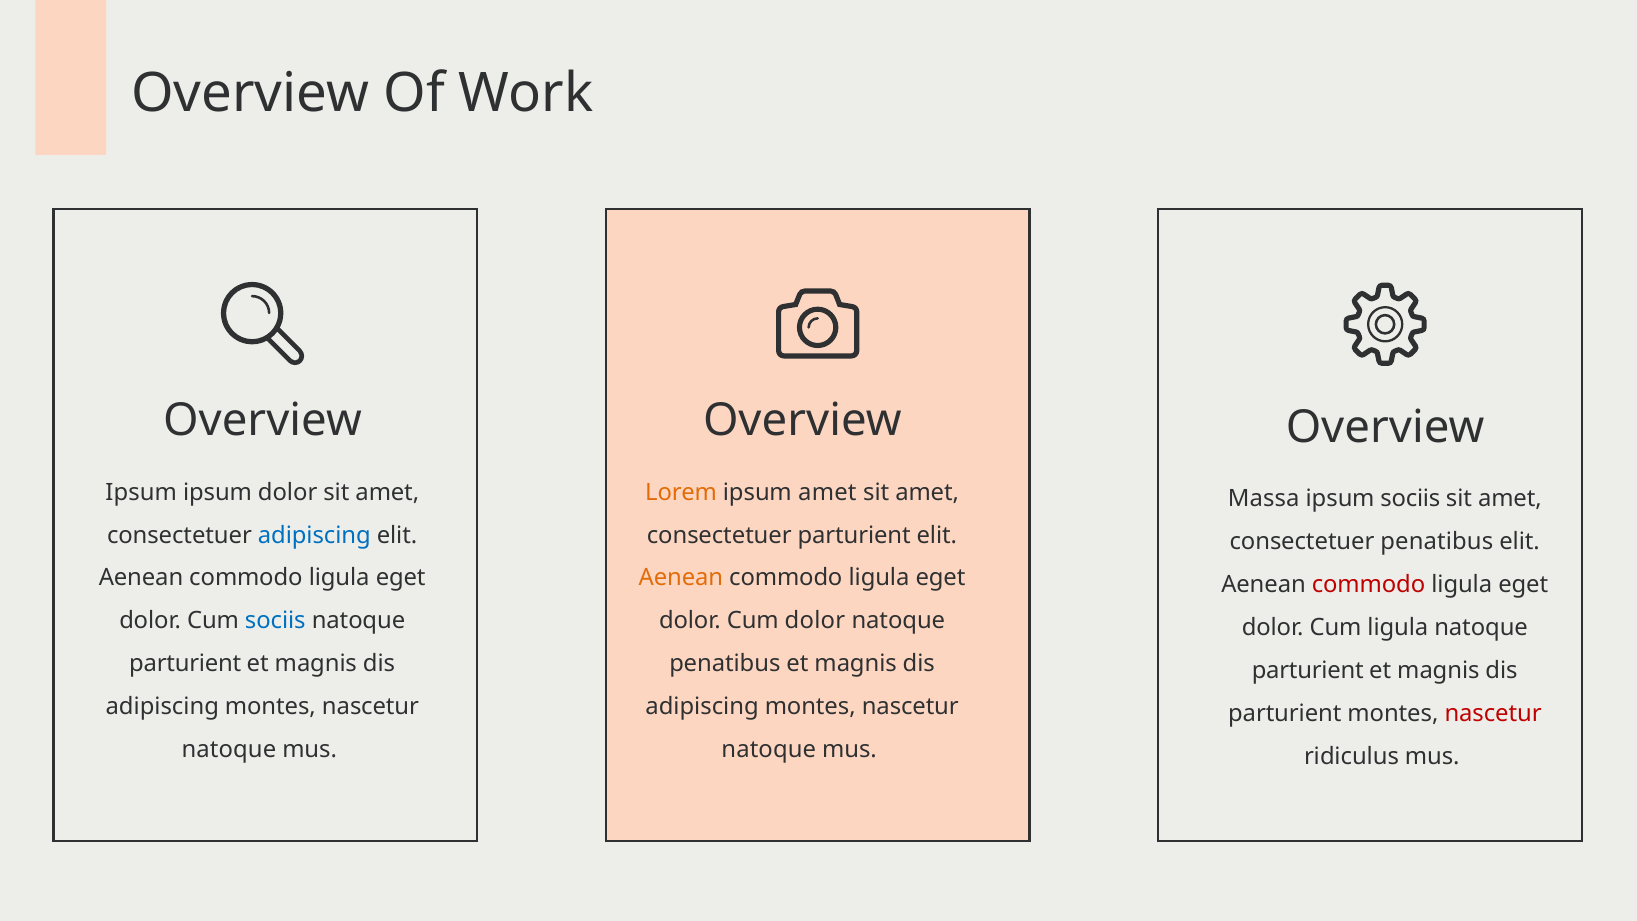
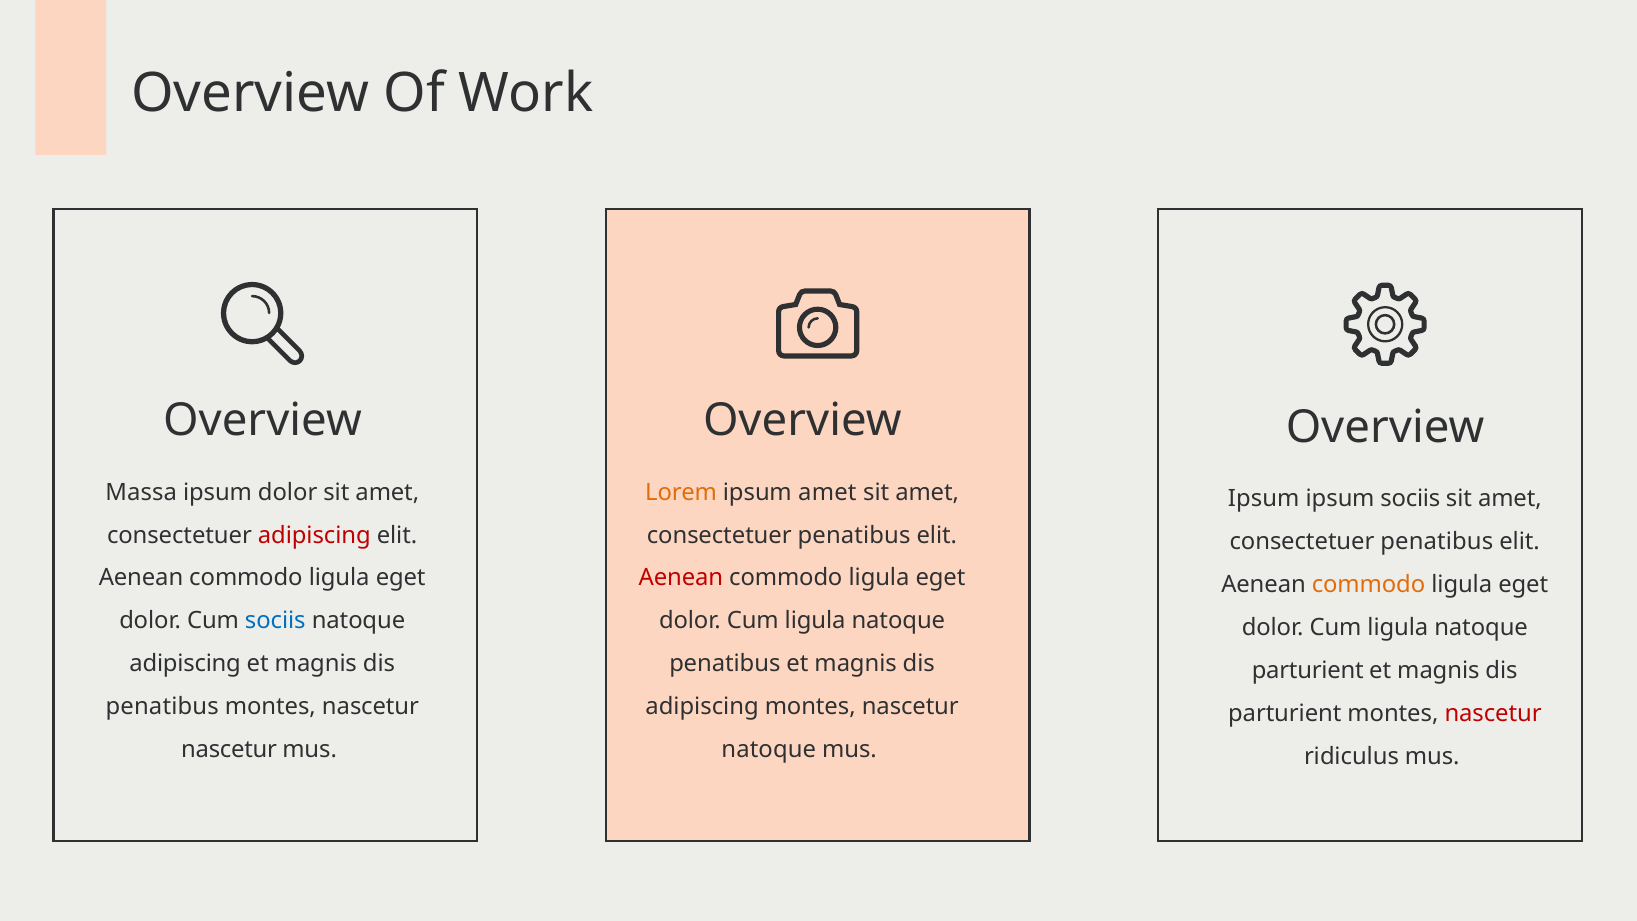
Ipsum: Ipsum -> Massa (141, 492)
Massa: Massa -> Ipsum (1264, 499)
adipiscing colour: blue -> red (314, 535)
parturient: parturient -> penatibus (854, 535)
Aenean colour: orange -> red (681, 578)
commodo colour: red -> orange (1369, 585)
dolor: dolor -> ligula (815, 621)
parturient: parturient -> adipiscing (185, 664)
adipiscing: adipiscing -> penatibus (162, 707)
natoque: natoque -> nascetur (229, 750)
